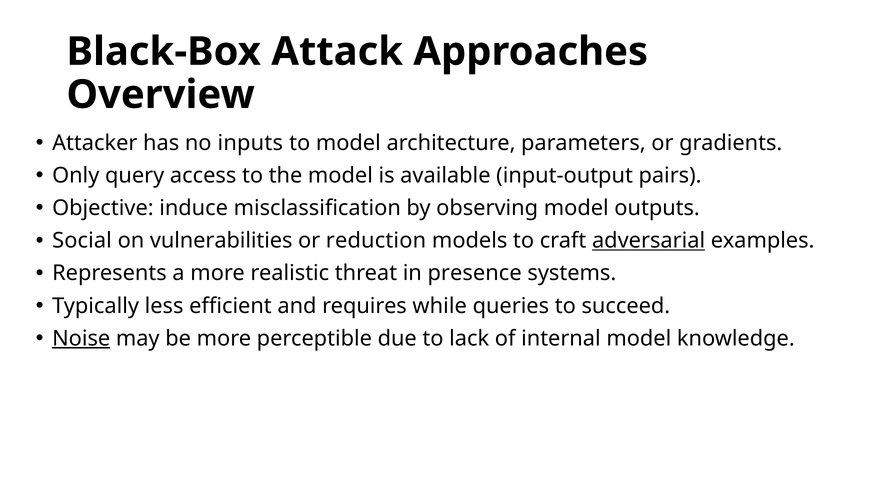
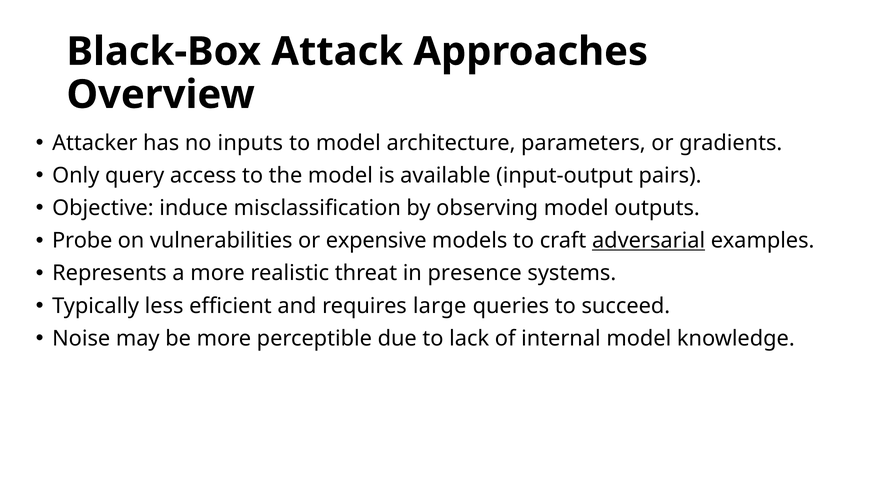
Social: Social -> Probe (82, 241)
reduction: reduction -> expensive (376, 241)
while: while -> large (440, 306)
Noise underline: present -> none (81, 339)
